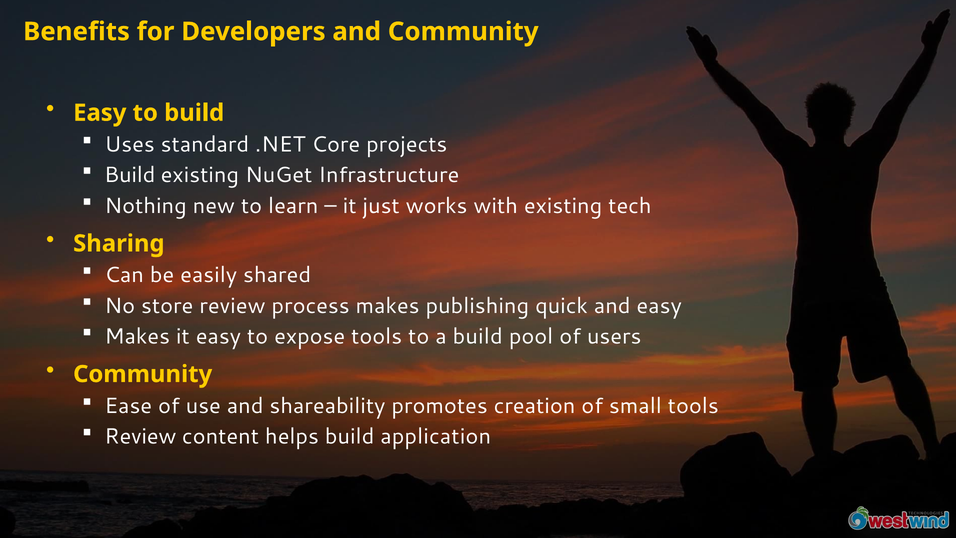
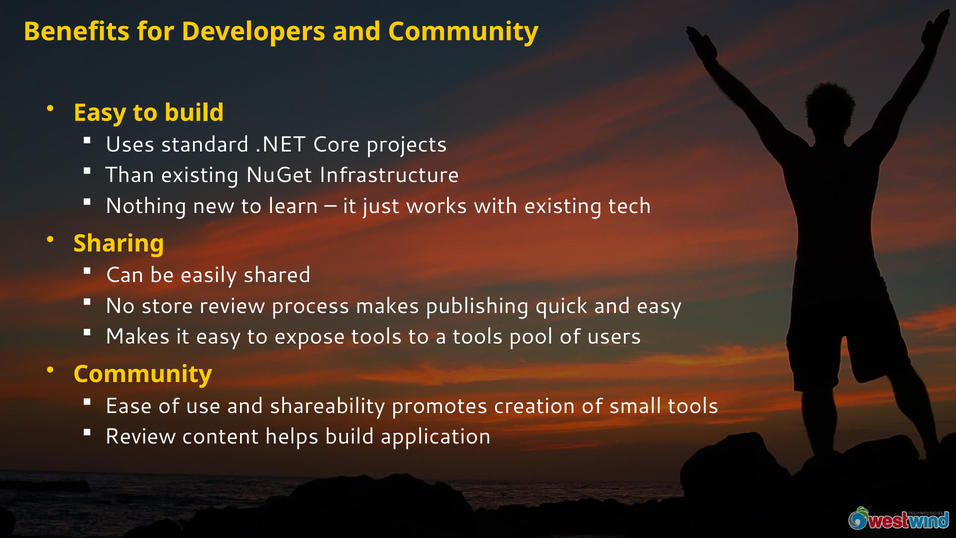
Build: Build -> Than (130, 175)
a build: build -> tools (478, 336)
